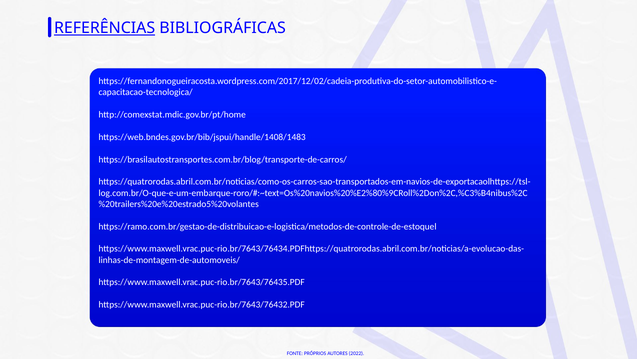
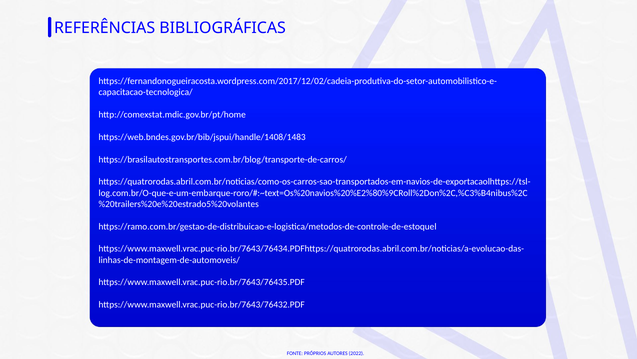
REFERÊNCIAS underline: present -> none (105, 28)
